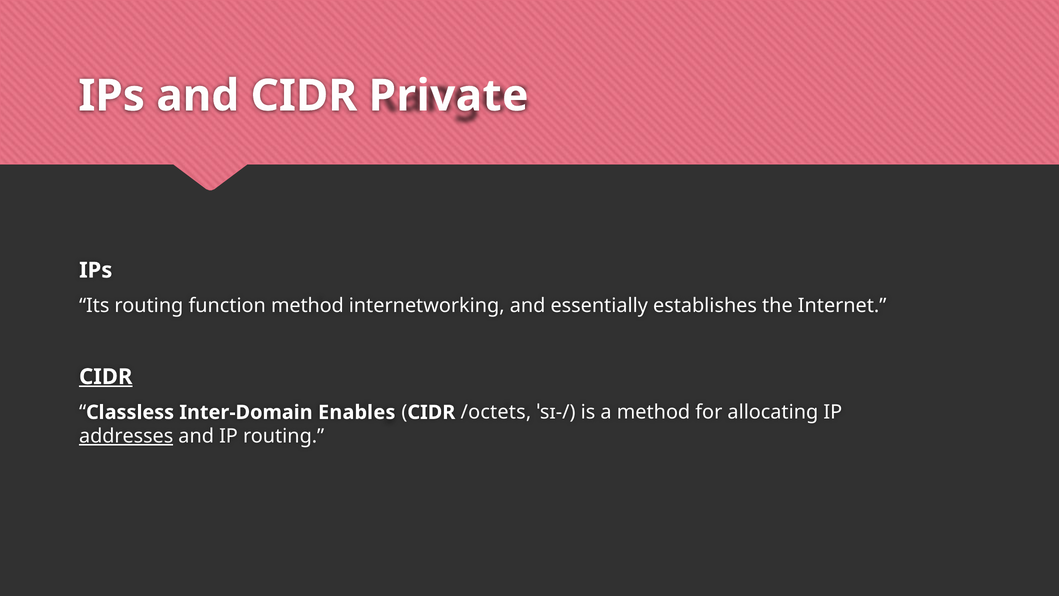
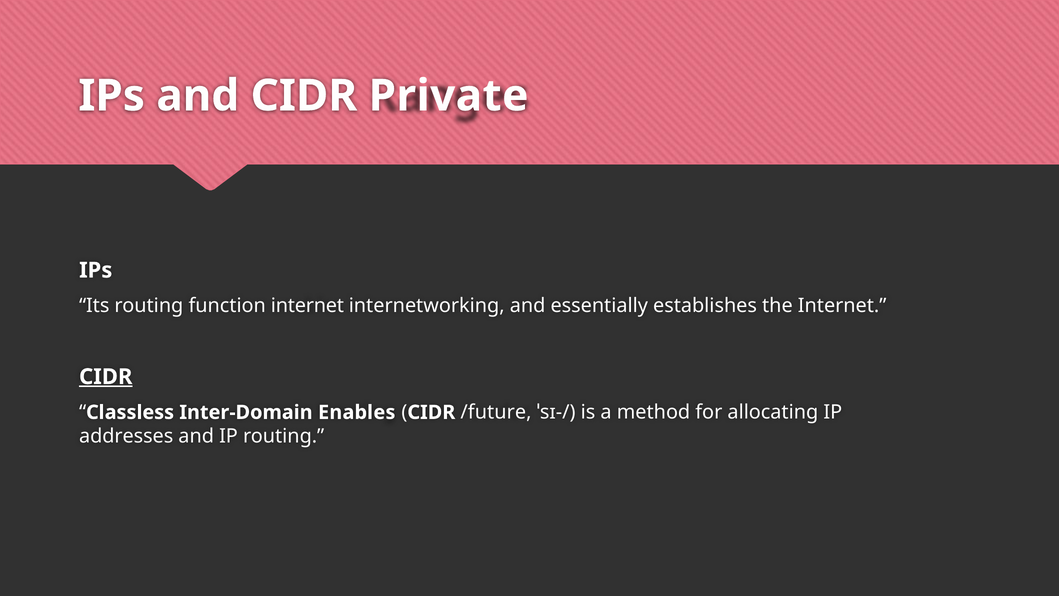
function method: method -> internet (307, 306)
/octets: /octets -> /future (496, 412)
addresses underline: present -> none (126, 436)
